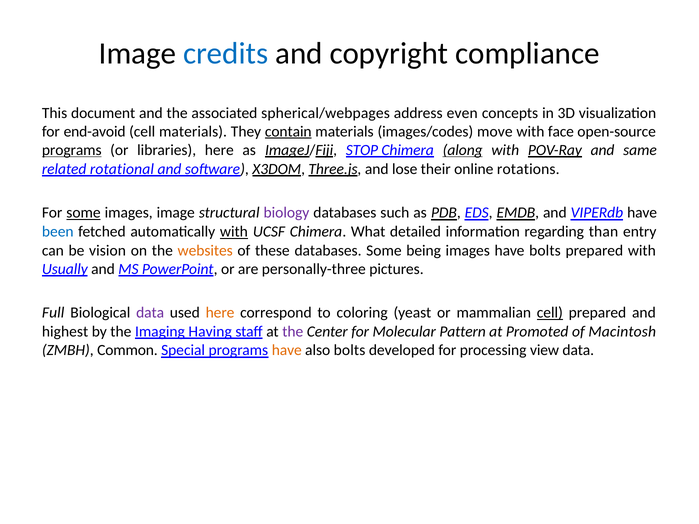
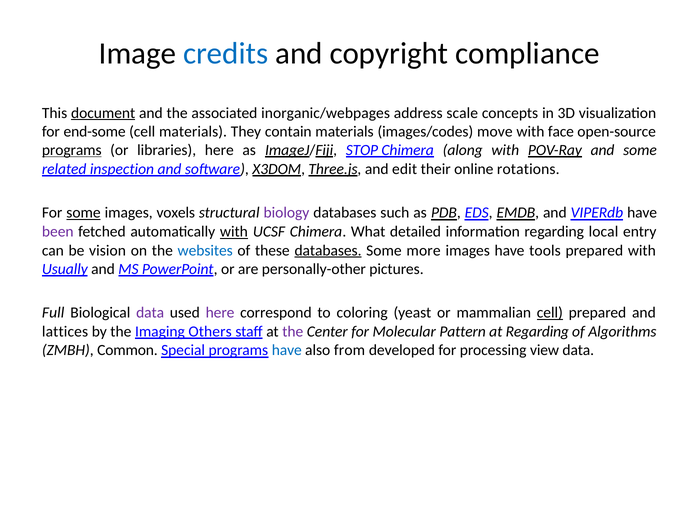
document underline: none -> present (103, 113)
spherical/webpages: spherical/webpages -> inorganic/webpages (326, 113)
even: even -> scale (462, 113)
end-avoid: end-avoid -> end-some (95, 132)
contain underline: present -> none (288, 132)
along underline: present -> none (463, 150)
and same: same -> some (640, 150)
rotational: rotational -> inspection (122, 169)
lose: lose -> edit (405, 169)
images image: image -> voxels (176, 213)
been colour: blue -> purple (58, 232)
than: than -> local (604, 232)
websites colour: orange -> blue (205, 251)
databases underline: none -> present (328, 251)
being: being -> more (424, 251)
have bolts: bolts -> tools (545, 251)
personally-three: personally-three -> personally-other (314, 269)
here colour: orange -> purple (220, 313)
highest: highest -> lattices (65, 332)
Having: Having -> Others (210, 332)
at Promoted: Promoted -> Regarding (537, 332)
Macintosh: Macintosh -> Algorithms (622, 332)
have colour: orange -> blue (287, 351)
also bolts: bolts -> from (350, 351)
